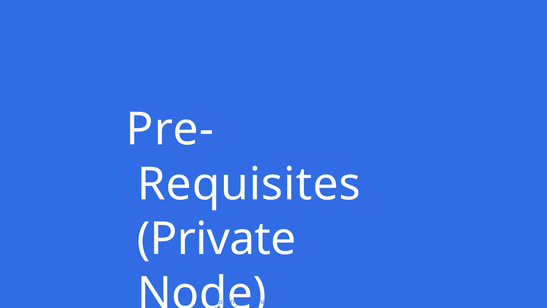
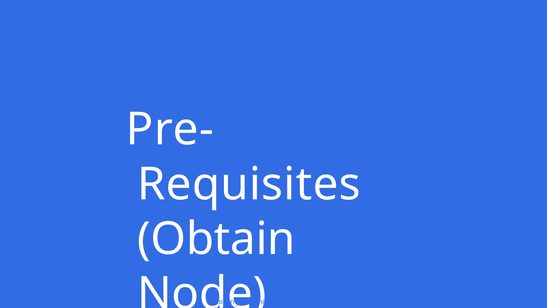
Private: Private -> Obtain (216, 239)
